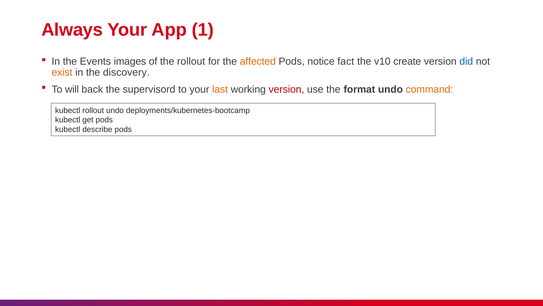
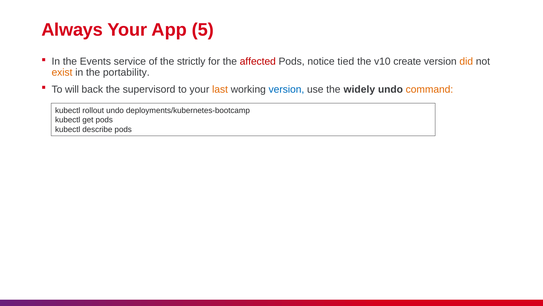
1: 1 -> 5 (203, 30)
images: images -> service (130, 61)
the rollout: rollout -> strictly (191, 61)
affected colour: orange -> red (258, 61)
fact: fact -> tied (346, 61)
did colour: blue -> orange (466, 61)
discovery: discovery -> portability (126, 72)
version colour: red -> blue (286, 89)
format: format -> widely (359, 89)
